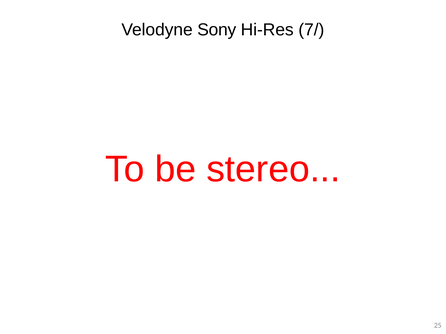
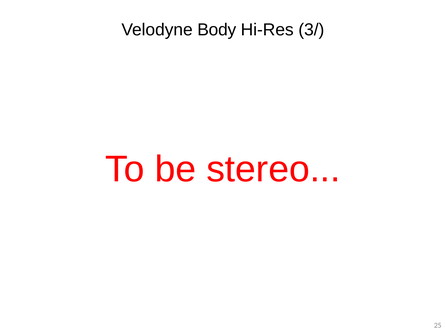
Sony: Sony -> Body (217, 30)
7/: 7/ -> 3/ (311, 30)
